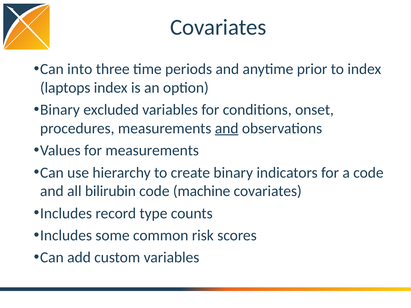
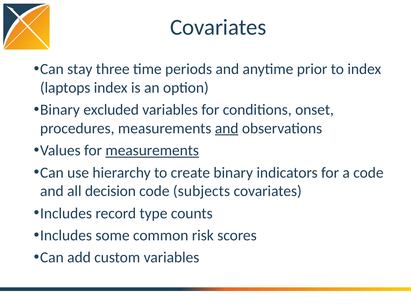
into: into -> stay (80, 69)
measurements underline: none -> present (152, 151)
bilirubin: bilirubin -> decision (110, 191)
machine: machine -> subjects (202, 191)
